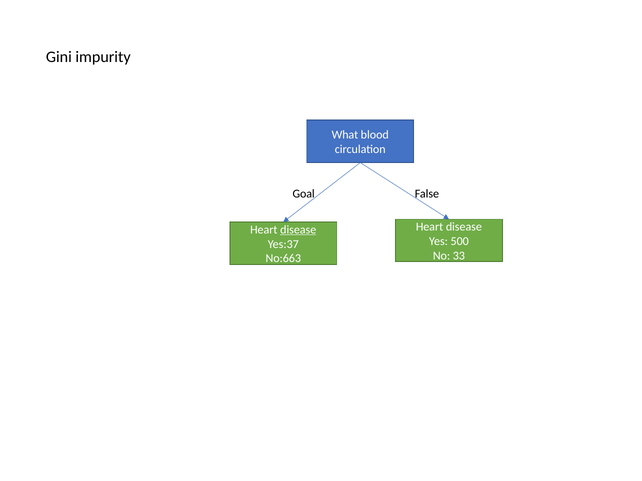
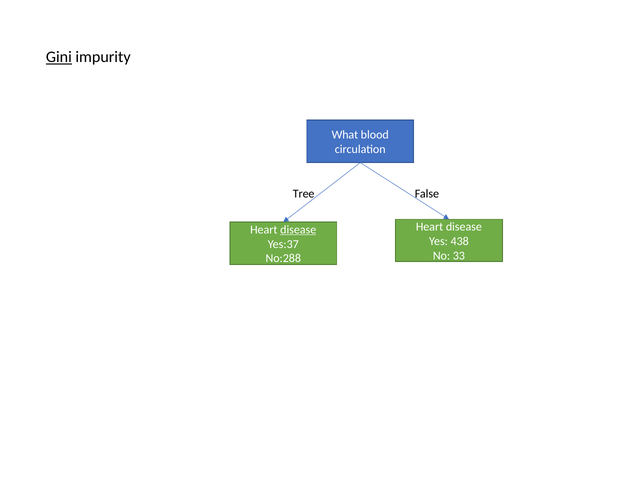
Gini underline: none -> present (59, 57)
Goal: Goal -> Tree (304, 194)
500: 500 -> 438 (460, 242)
No:663: No:663 -> No:288 (283, 259)
